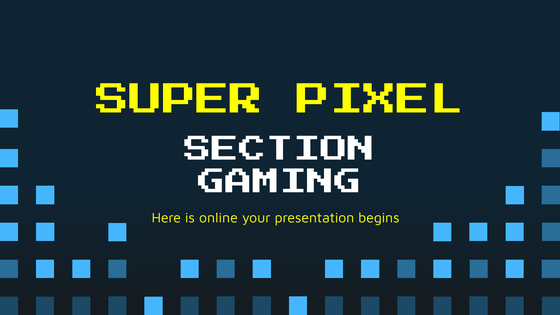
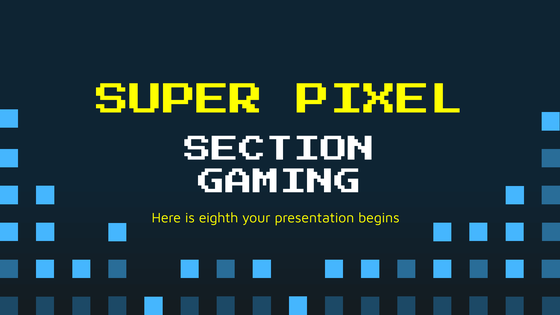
online: online -> eighth (219, 218)
